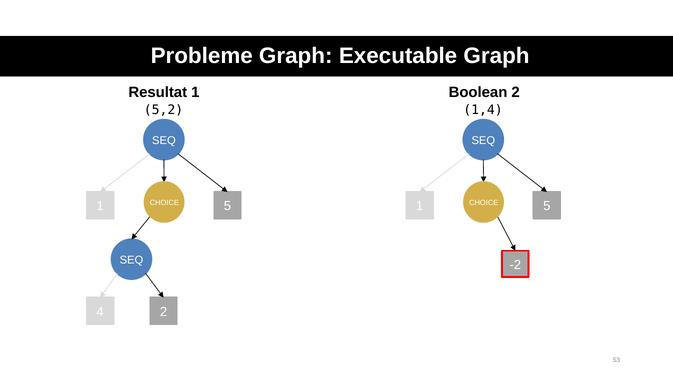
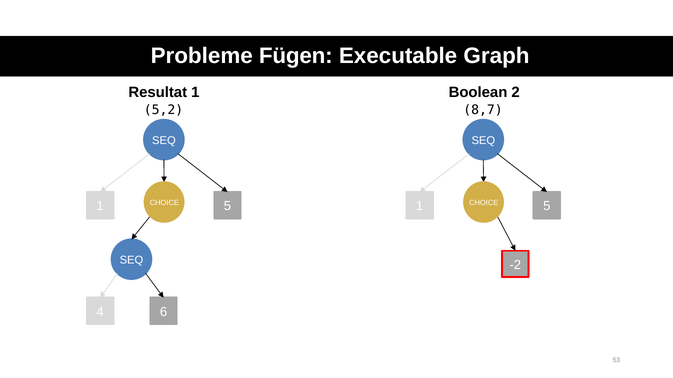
Probleme Graph: Graph -> Fügen (296, 56)
1,4: 1,4 -> 8,7 (483, 110)
4 2: 2 -> 6 (164, 312)
